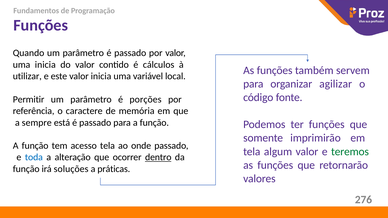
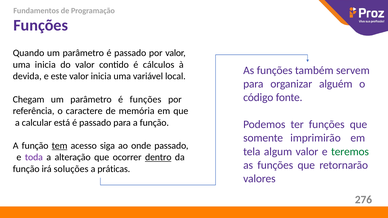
utilizar: utilizar -> devida (27, 76)
agilizar: agilizar -> alguém (336, 84)
Permitir: Permitir -> Chegam (29, 99)
é porções: porções -> funções (146, 99)
sempre: sempre -> calcular (37, 123)
tem underline: none -> present (60, 146)
acesso tela: tela -> siga (107, 146)
toda colour: blue -> purple (34, 157)
